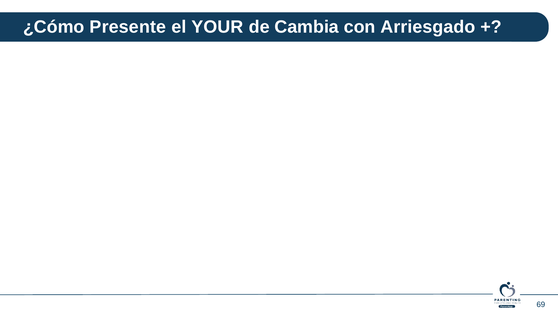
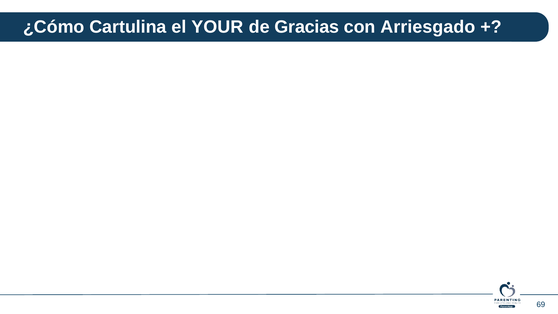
Presente: Presente -> Cartulina (128, 27)
Cambia: Cambia -> Gracias (307, 27)
